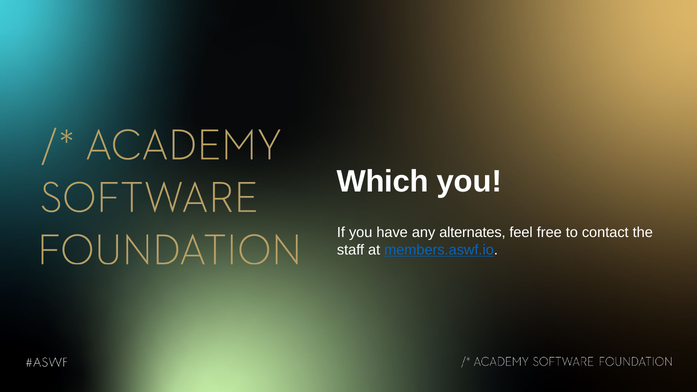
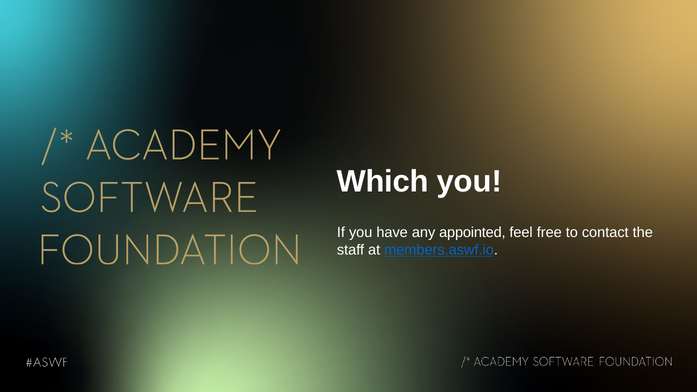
alternates: alternates -> appointed (472, 232)
